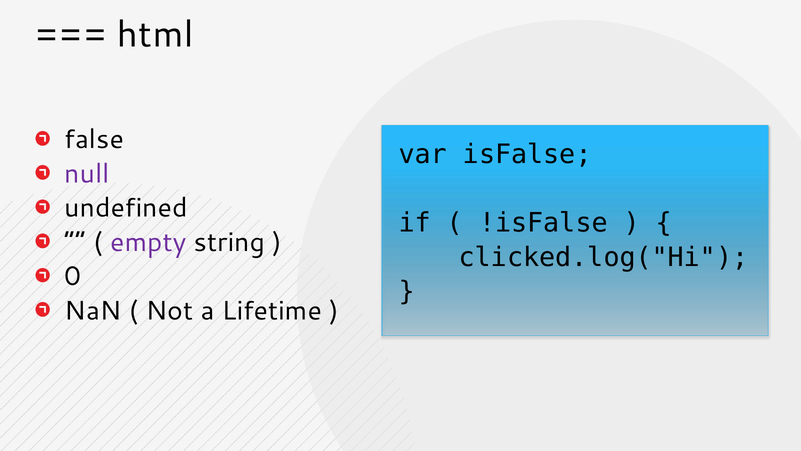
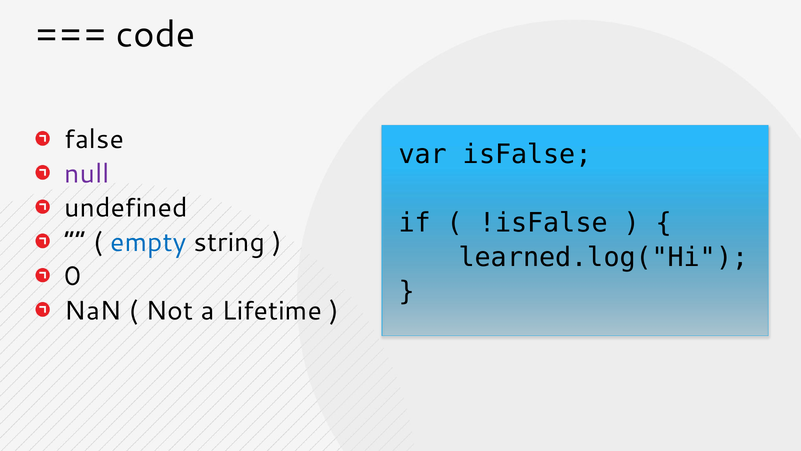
html: html -> code (156, 35)
empty colour: purple -> blue (148, 242)
clicked.log("Hi: clicked.log("Hi -> learned.log("Hi (604, 257)
